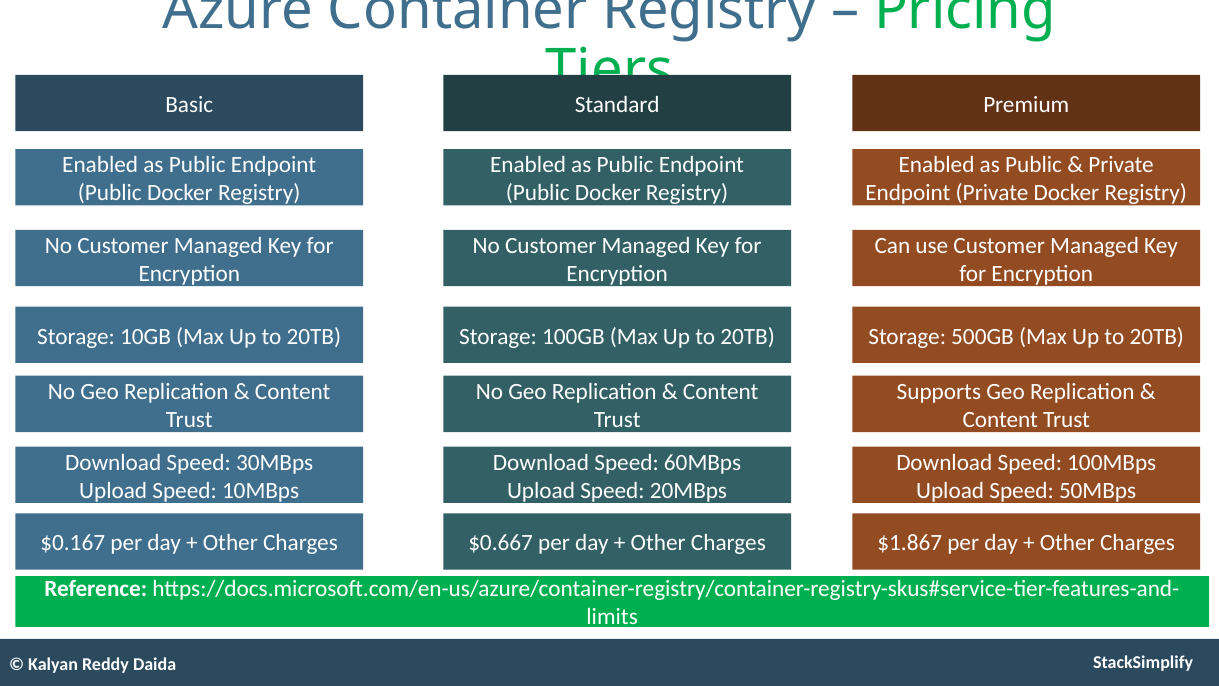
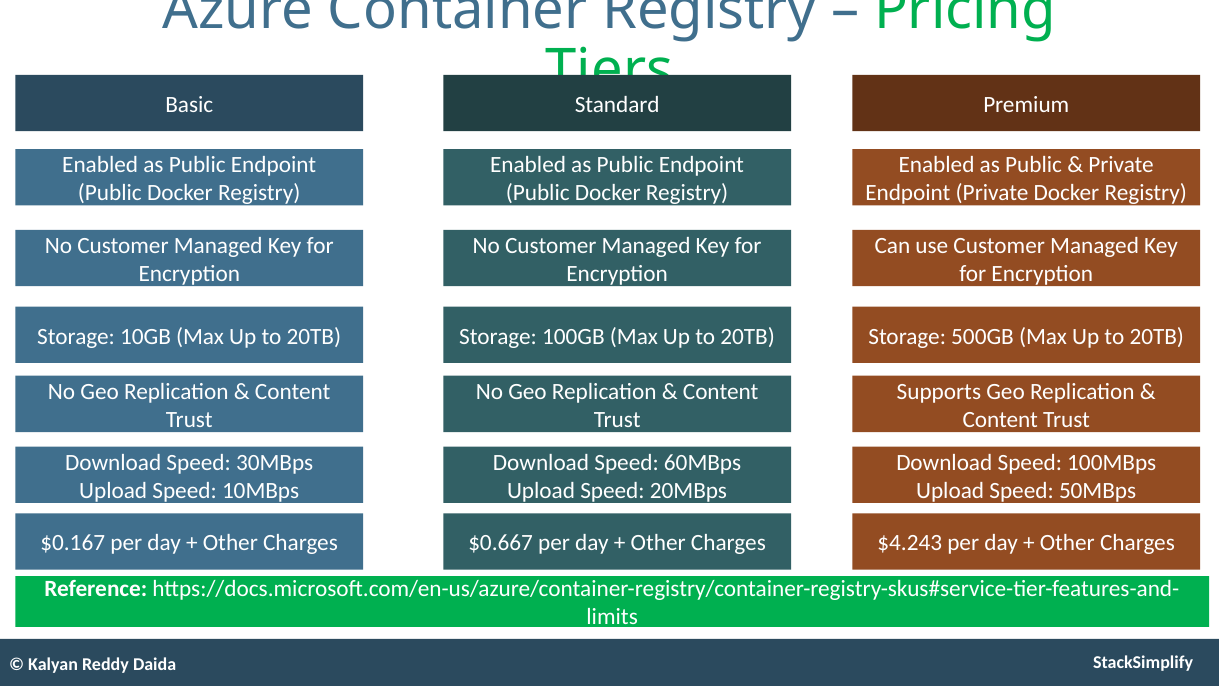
$1.867: $1.867 -> $4.243 (910, 543)
